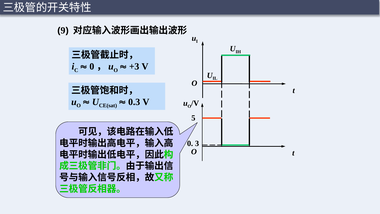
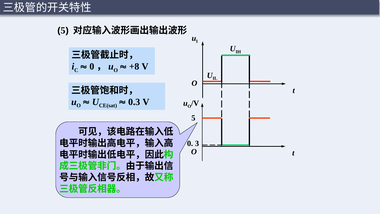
9: 9 -> 5 (63, 30)
+3: +3 -> +8 (134, 66)
